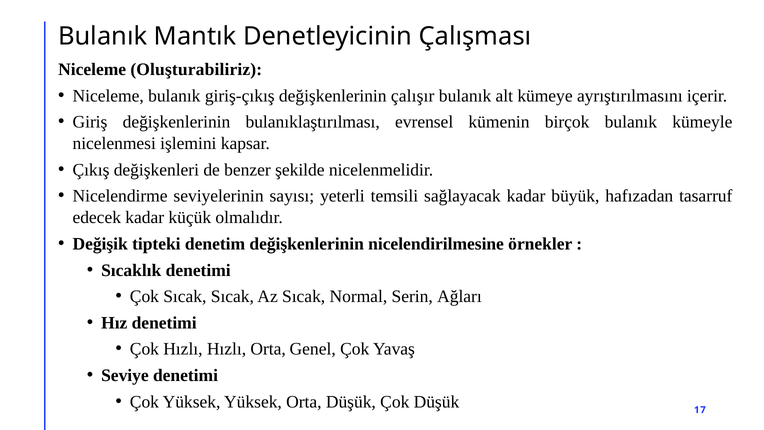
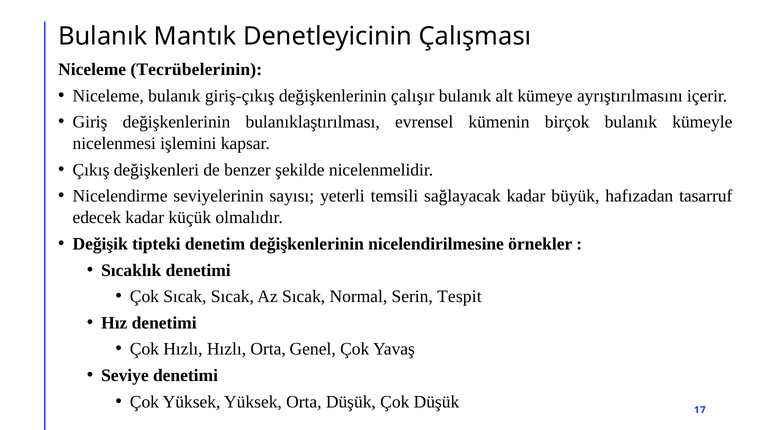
Oluşturabiliriz: Oluşturabiliriz -> Tecrübelerinin (196, 69)
Ağları: Ağları -> Tespit (459, 296)
